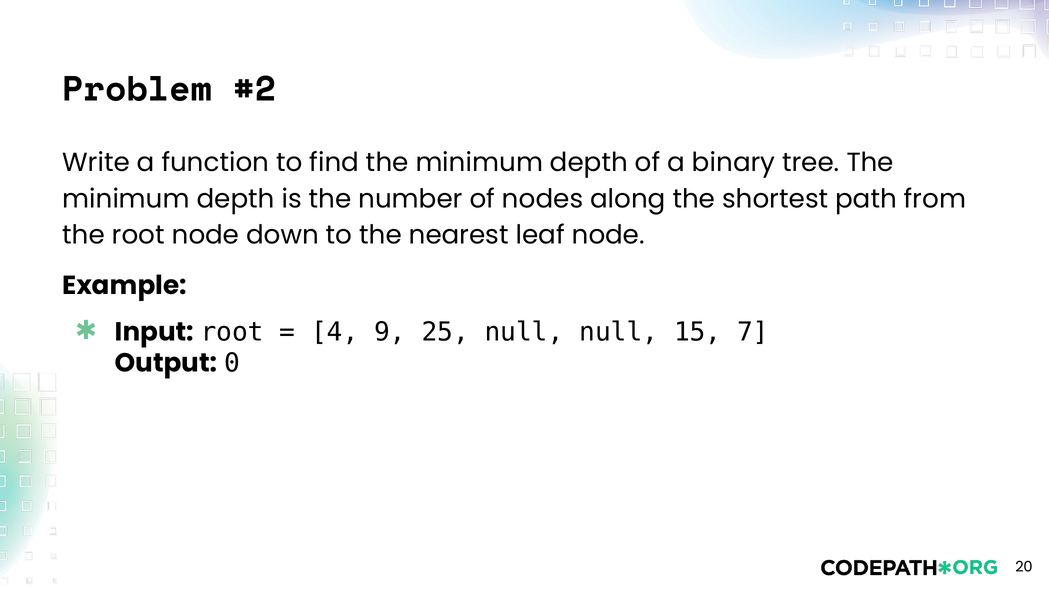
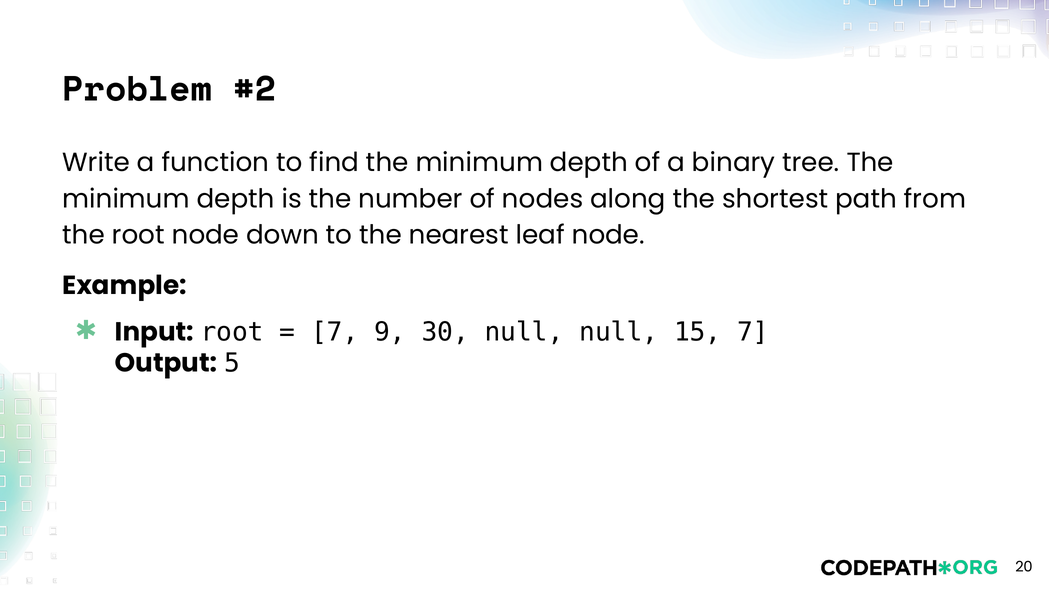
4: 4 -> 7 (335, 332)
25: 25 -> 30 (445, 332)
0: 0 -> 5 (232, 363)
